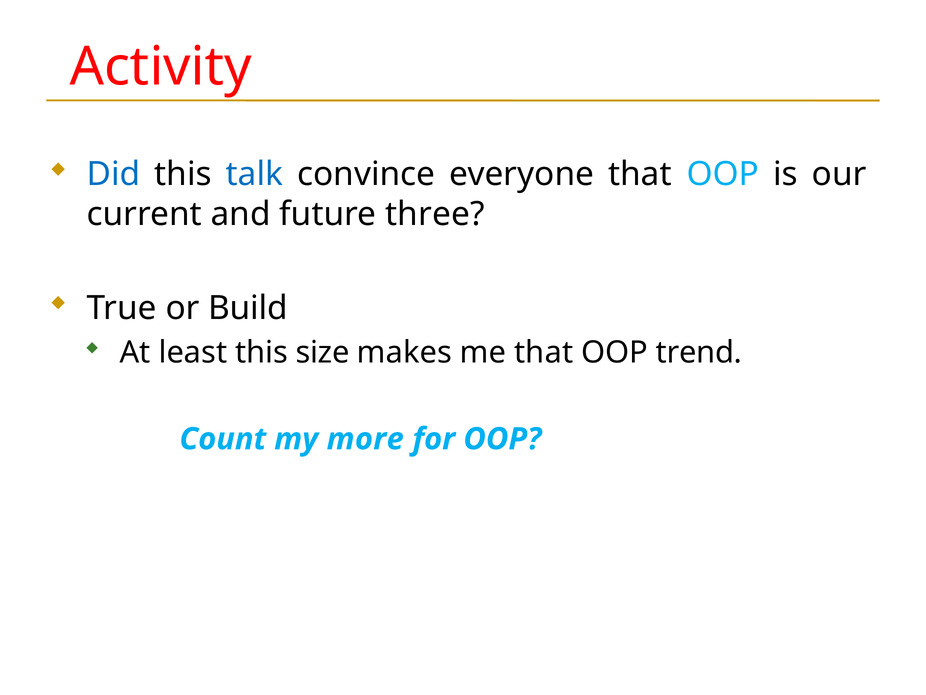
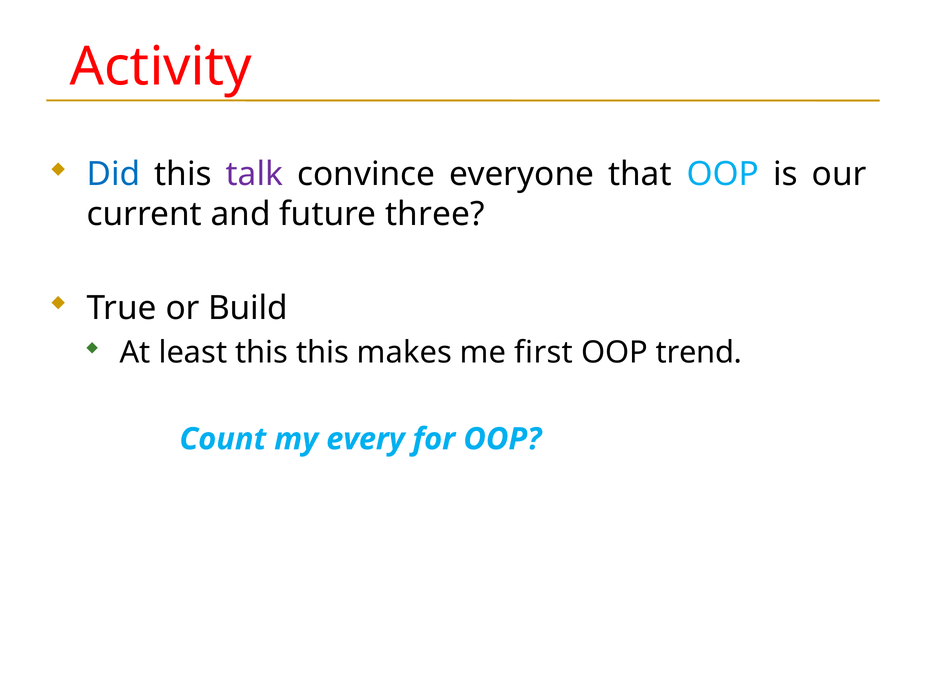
talk colour: blue -> purple (254, 174)
this size: size -> this (323, 352)
me that: that -> first (544, 352)
more: more -> every (365, 439)
